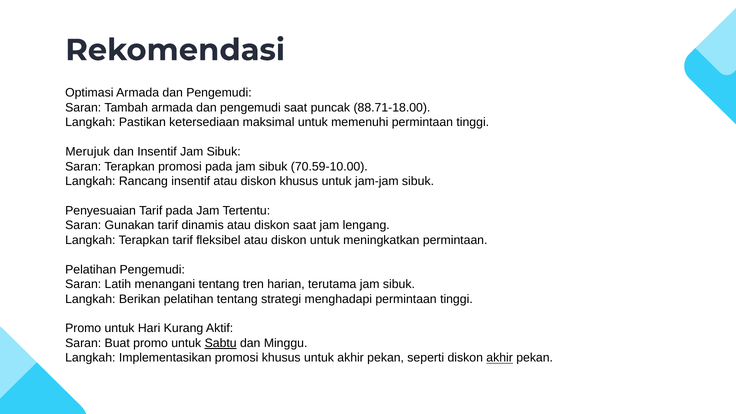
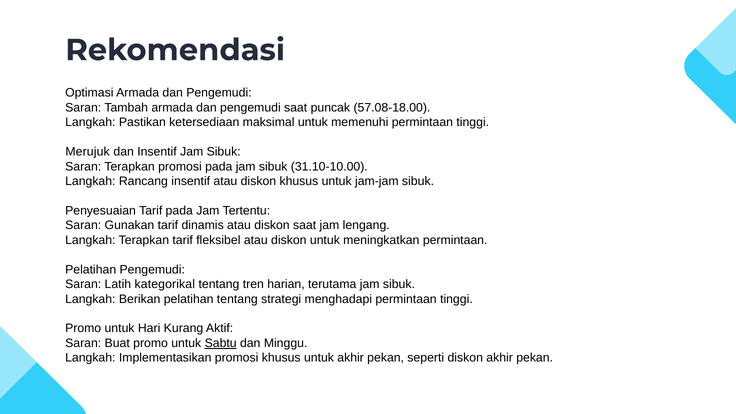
88.71-18.00: 88.71-18.00 -> 57.08-18.00 (392, 108)
70.59-10.00: 70.59-10.00 -> 31.10-10.00 (329, 167)
menangani: menangani -> kategorikal (165, 284)
akhir underline: present -> none (500, 358)
